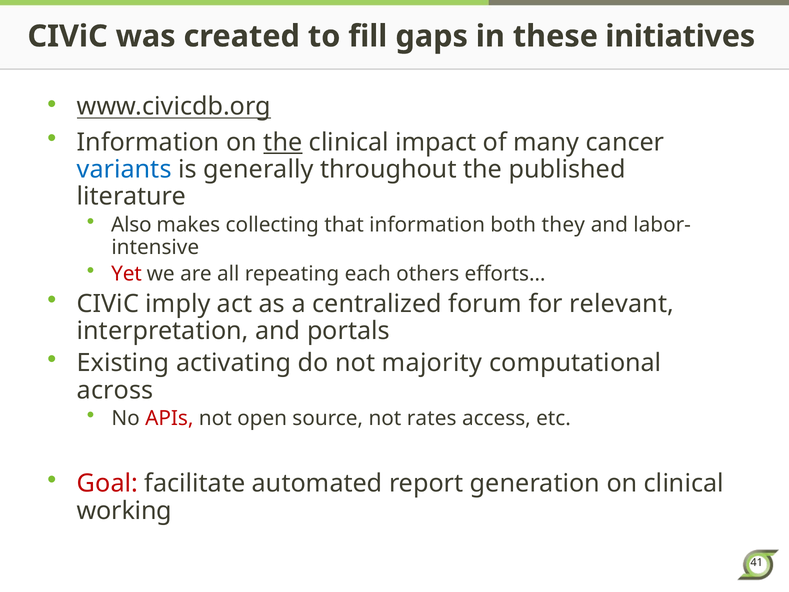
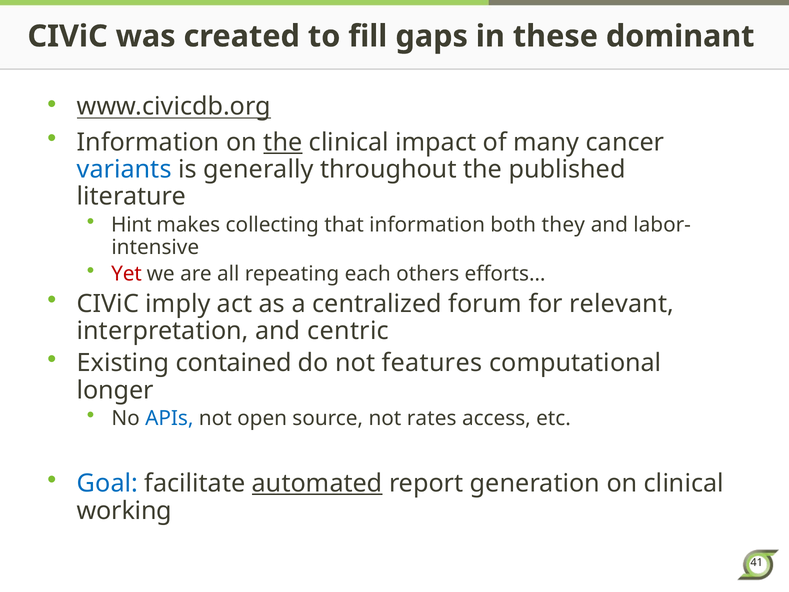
initiatives: initiatives -> dominant (680, 36)
Also: Also -> Hint (131, 225)
portals: portals -> centric (348, 331)
activating: activating -> contained (234, 363)
majority: majority -> features (432, 363)
across: across -> longer (115, 390)
APIs colour: red -> blue (169, 418)
Goal colour: red -> blue (107, 483)
automated underline: none -> present (317, 483)
